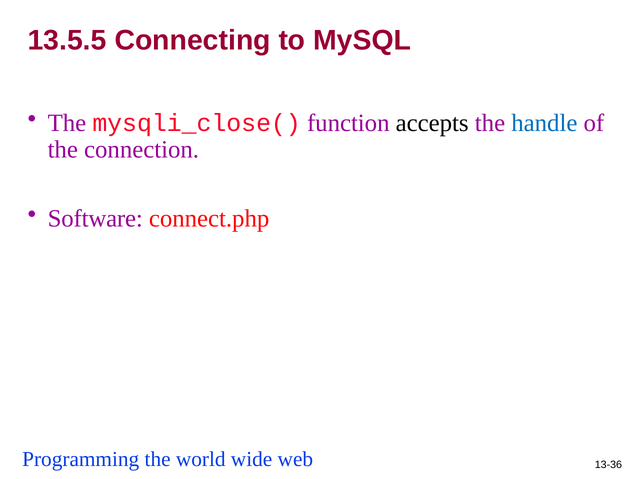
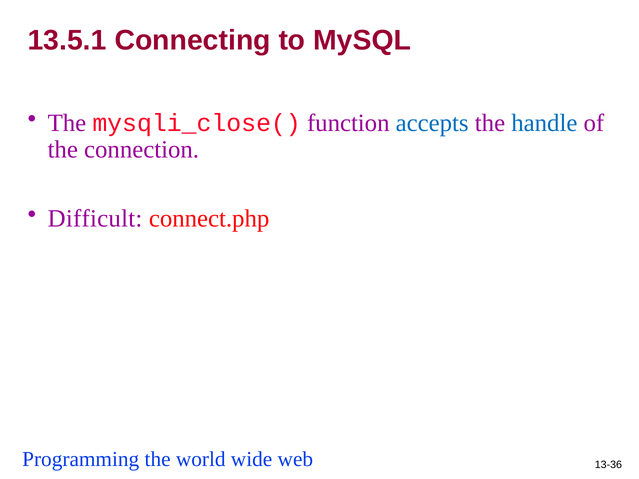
13.5.5: 13.5.5 -> 13.5.1 (67, 40)
accepts colour: black -> blue (432, 123)
Software: Software -> Difficult (95, 218)
